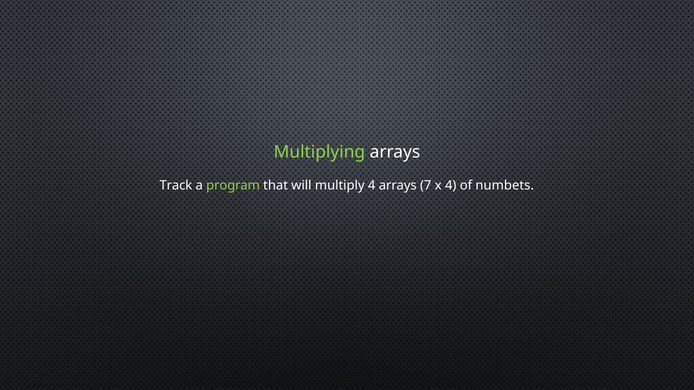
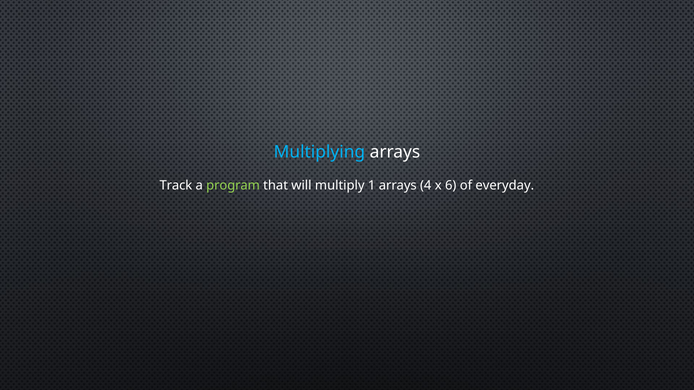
Multiplying colour: light green -> light blue (319, 152)
multiply 4: 4 -> 1 (372, 185)
7: 7 -> 4 (426, 185)
x 4: 4 -> 6 (451, 185)
numbets: numbets -> everyday (505, 185)
